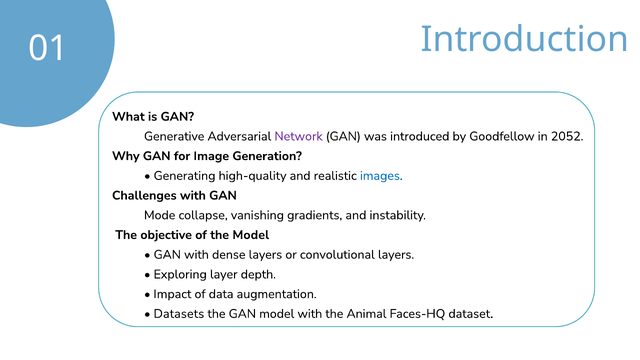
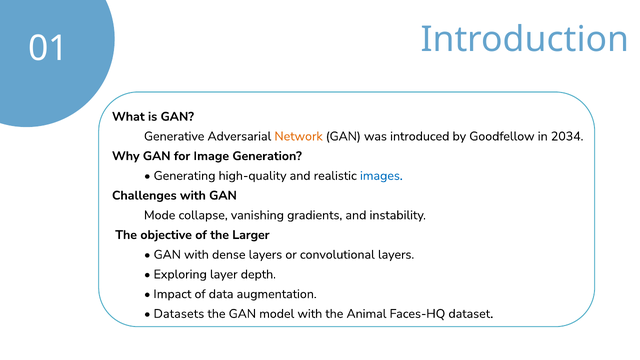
Network colour: purple -> orange (299, 136)
2052: 2052 -> 2034 (567, 136)
the Model: Model -> Larger (251, 235)
